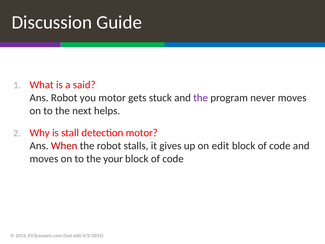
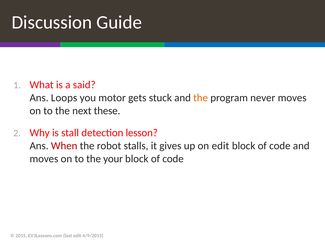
Ans Robot: Robot -> Loops (64, 98)
the colour: purple -> orange (201, 98)
helps: helps -> these (107, 111)
detection motor: motor -> lesson (142, 133)
